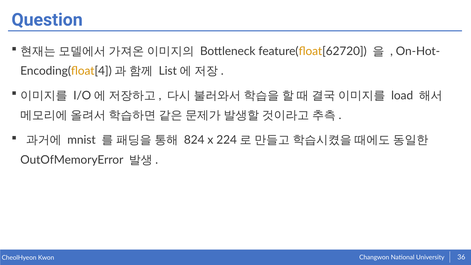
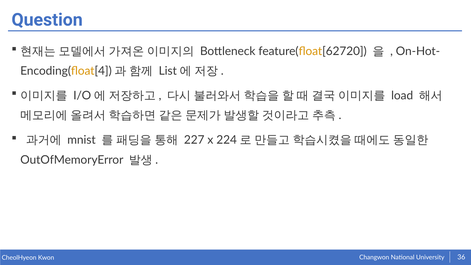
824: 824 -> 227 (194, 140)
